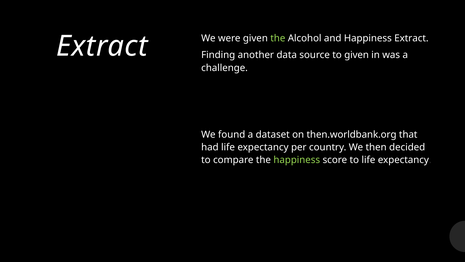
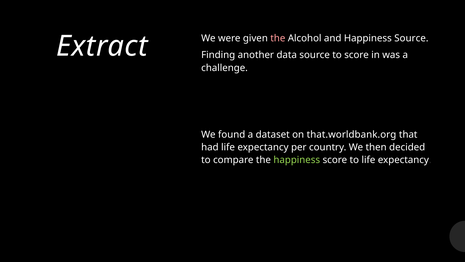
the colour: light green -> pink (278, 38)
Happiness Extract: Extract -> Source (411, 38)
to given: given -> score (357, 55)
then.worldbank.org: then.worldbank.org -> that.worldbank.org (351, 134)
